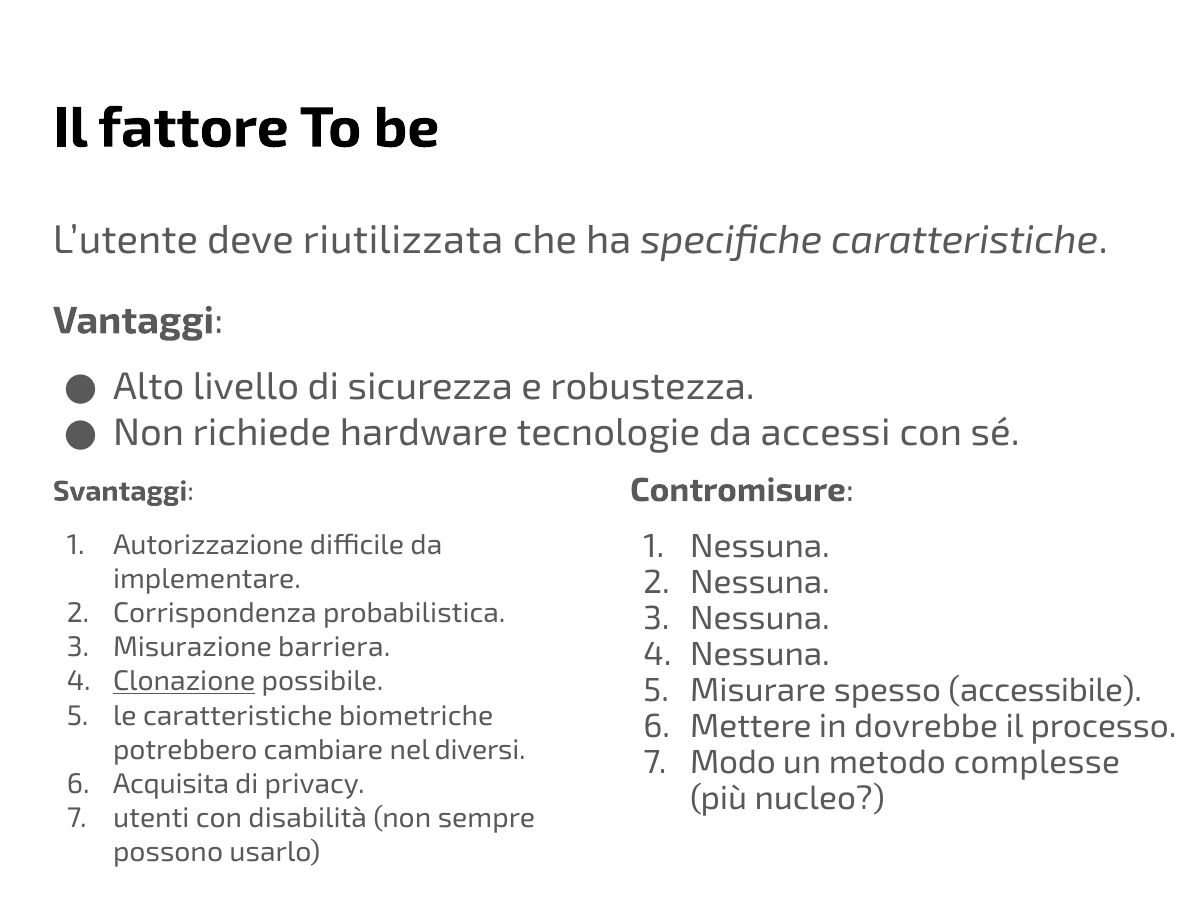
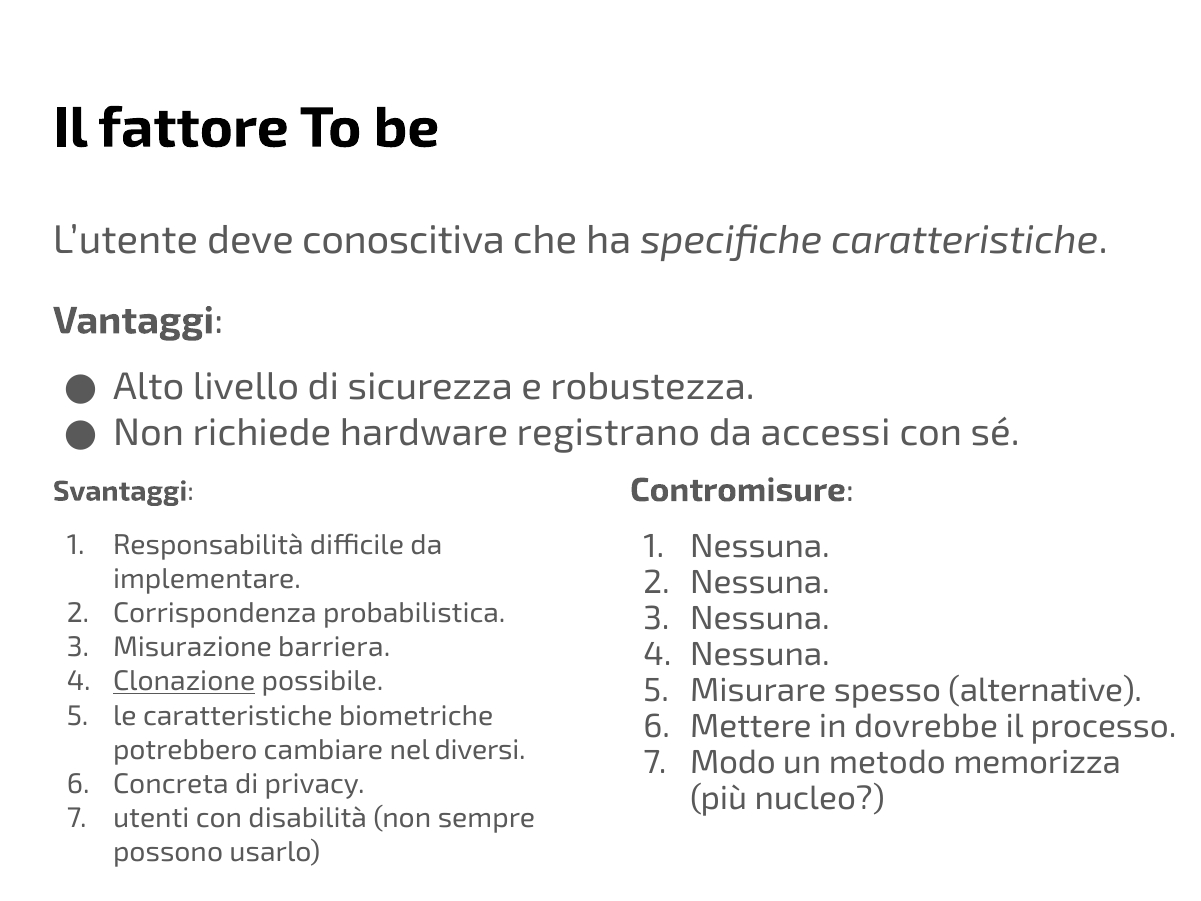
riutilizzata: riutilizzata -> conoscitiva (404, 241)
tecnologie: tecnologie -> registrano (608, 433)
Autorizzazione: Autorizzazione -> Responsabilità (208, 545)
accessibile: accessibile -> alternative (1045, 690)
complesse: complesse -> memorizza (1037, 762)
Acquisita: Acquisita -> Concreta (171, 784)
